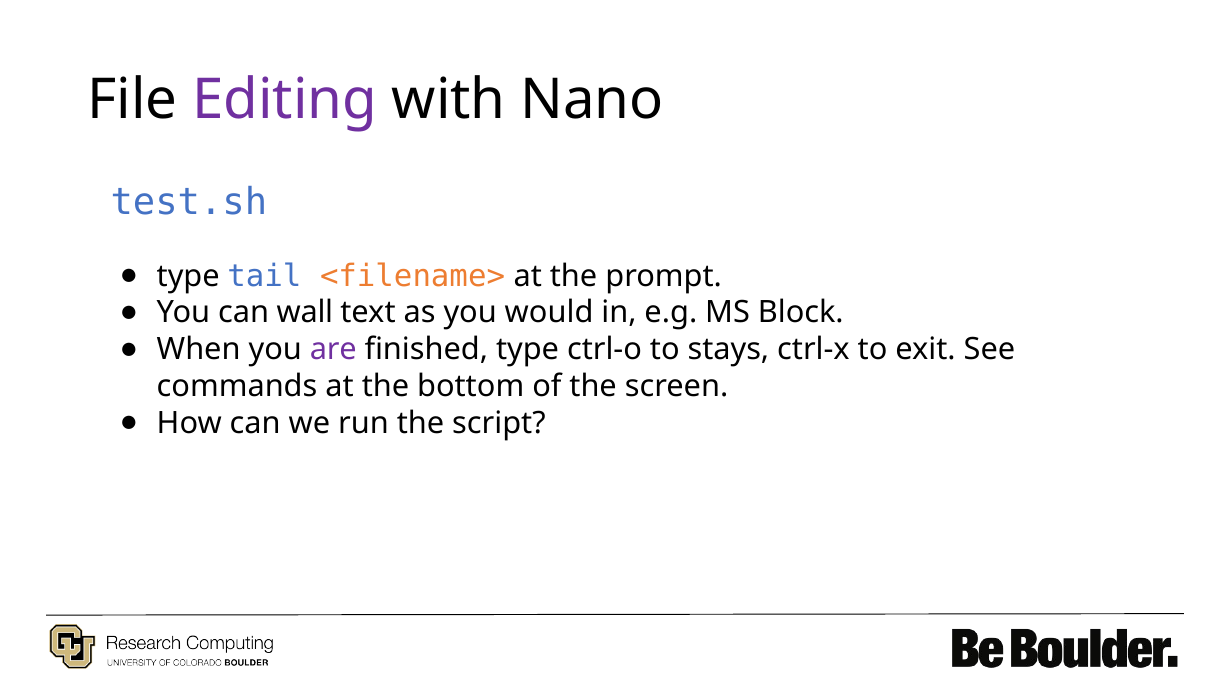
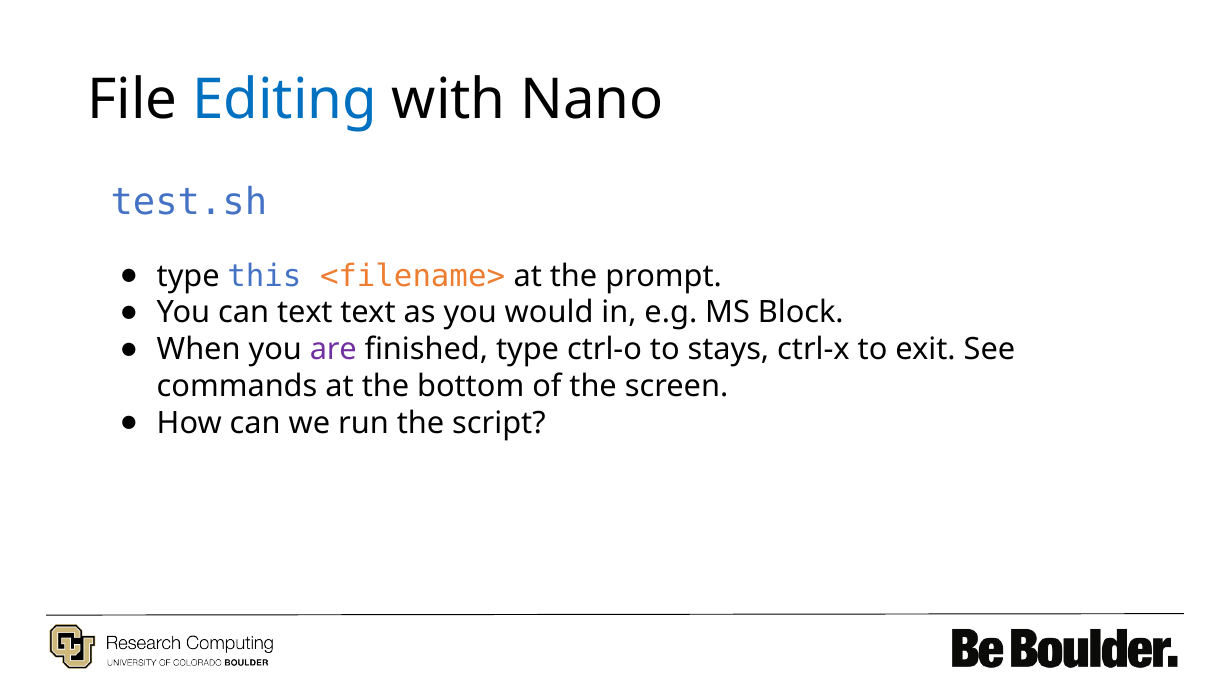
Editing colour: purple -> blue (285, 100)
tail: tail -> this (264, 276)
can wall: wall -> text (305, 313)
